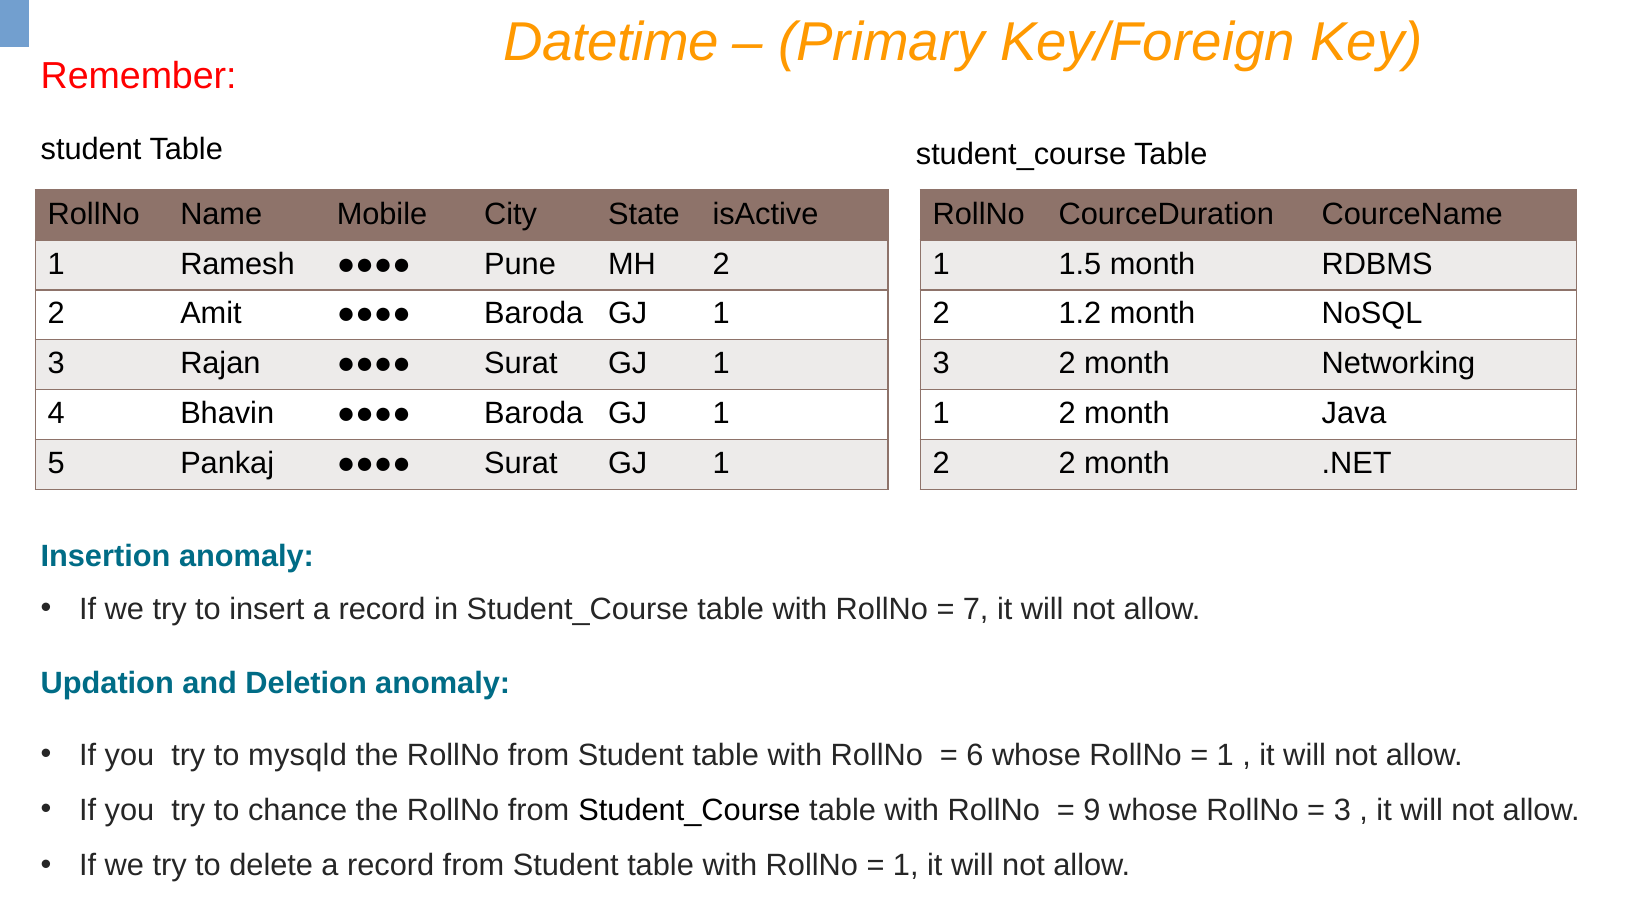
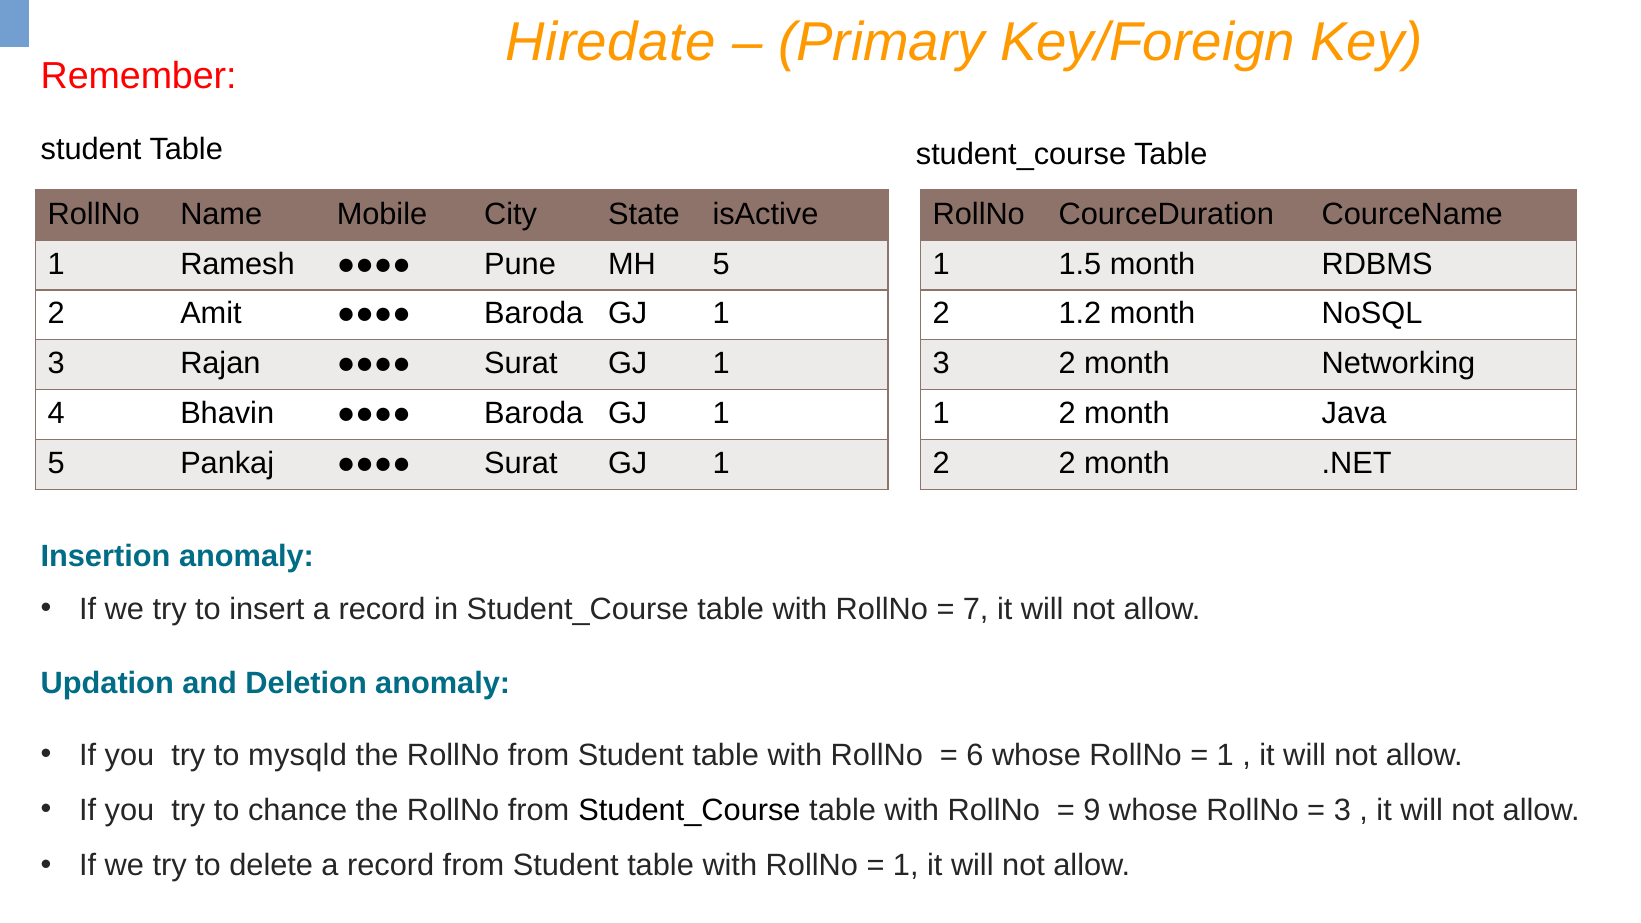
Datetime: Datetime -> Hiredate (611, 43)
MH 2: 2 -> 5 (721, 264)
